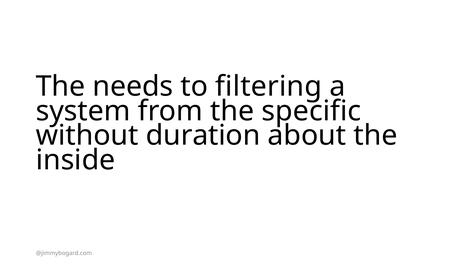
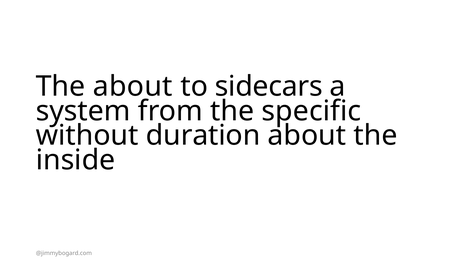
The needs: needs -> about (133, 87)
filtering: filtering -> sidecars (269, 87)
